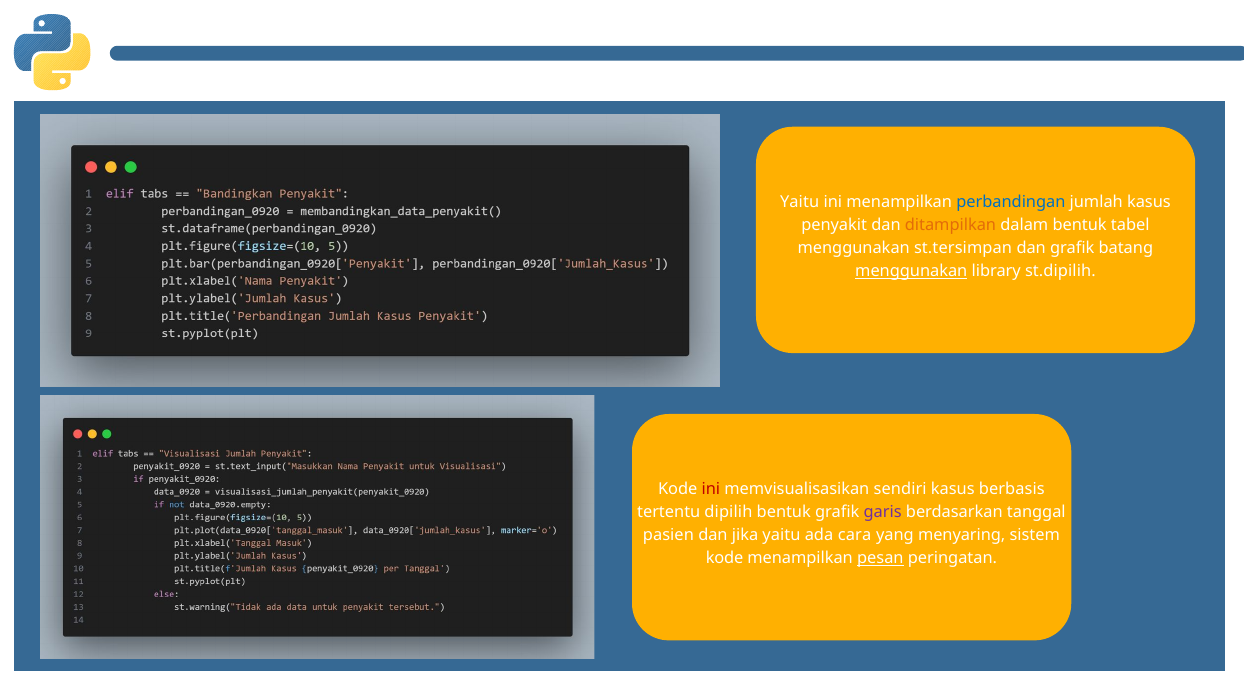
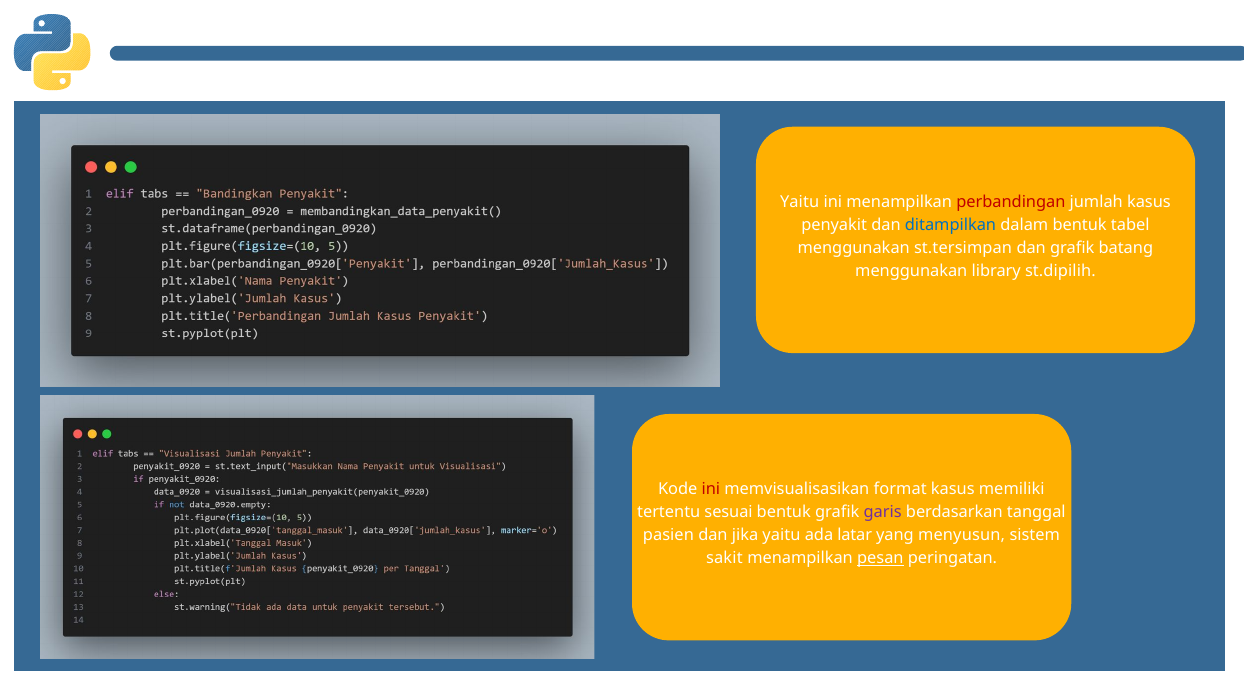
perbandingan colour: blue -> red (1011, 202)
ditampilkan colour: orange -> blue (950, 225)
menggunakan underline: present -> none (911, 271)
sendiri: sendiri -> format (900, 489)
berbasis: berbasis -> memiliki (1012, 489)
dipilih: dipilih -> sesuai (729, 512)
cara: cara -> latar (855, 535)
menyaring: menyaring -> menyusun (962, 535)
kode: kode -> sakit (724, 558)
